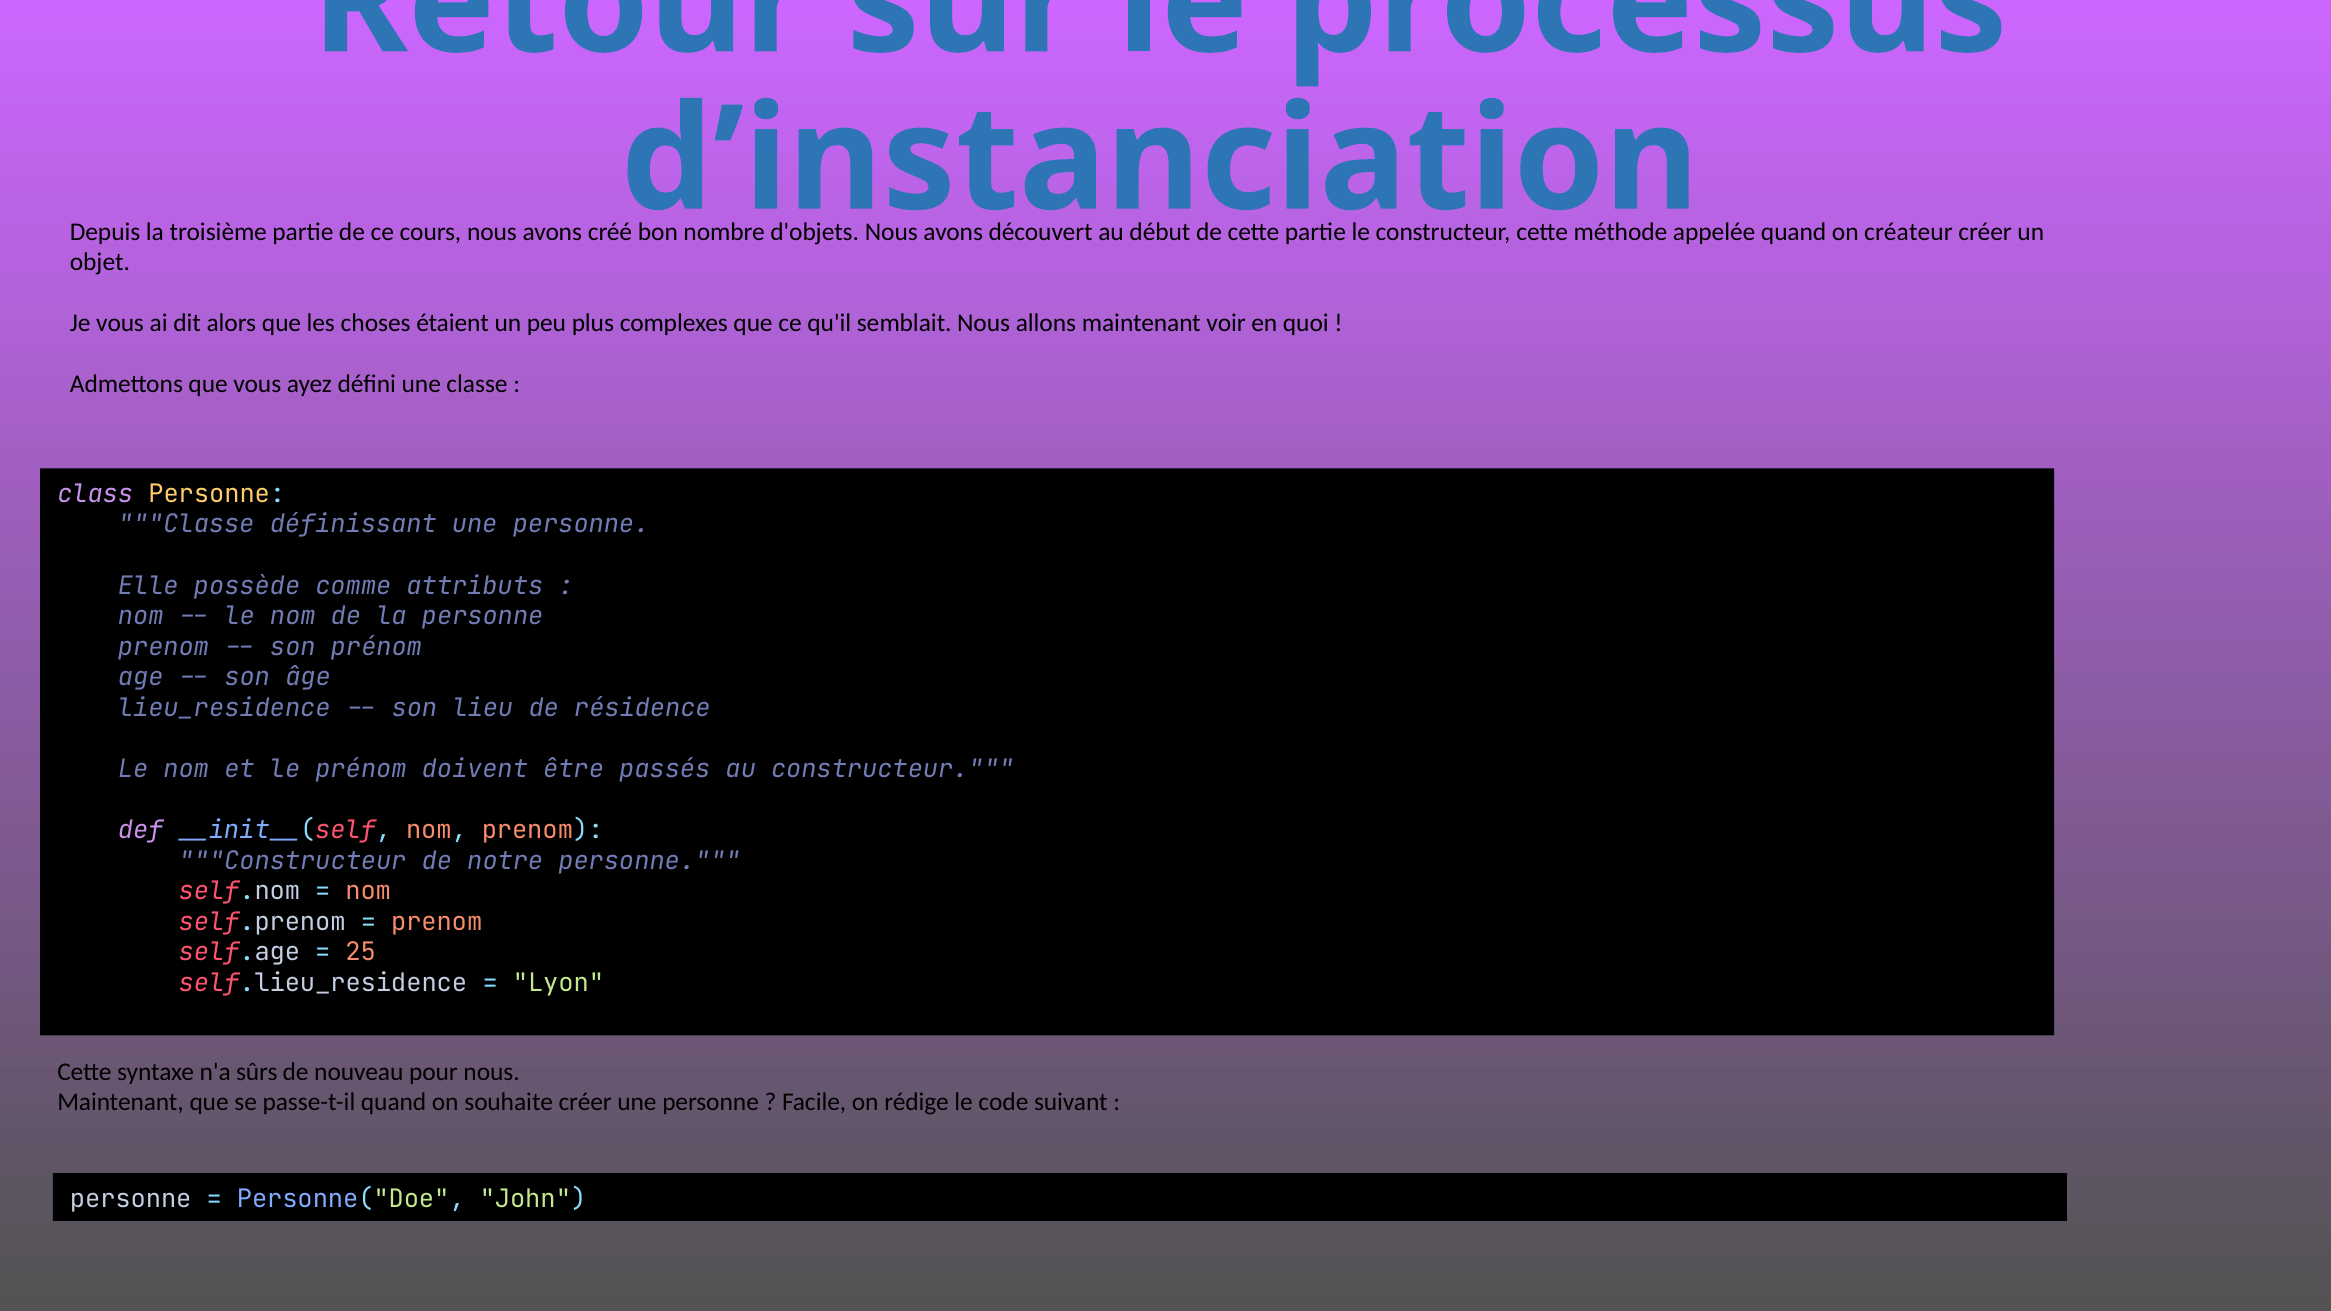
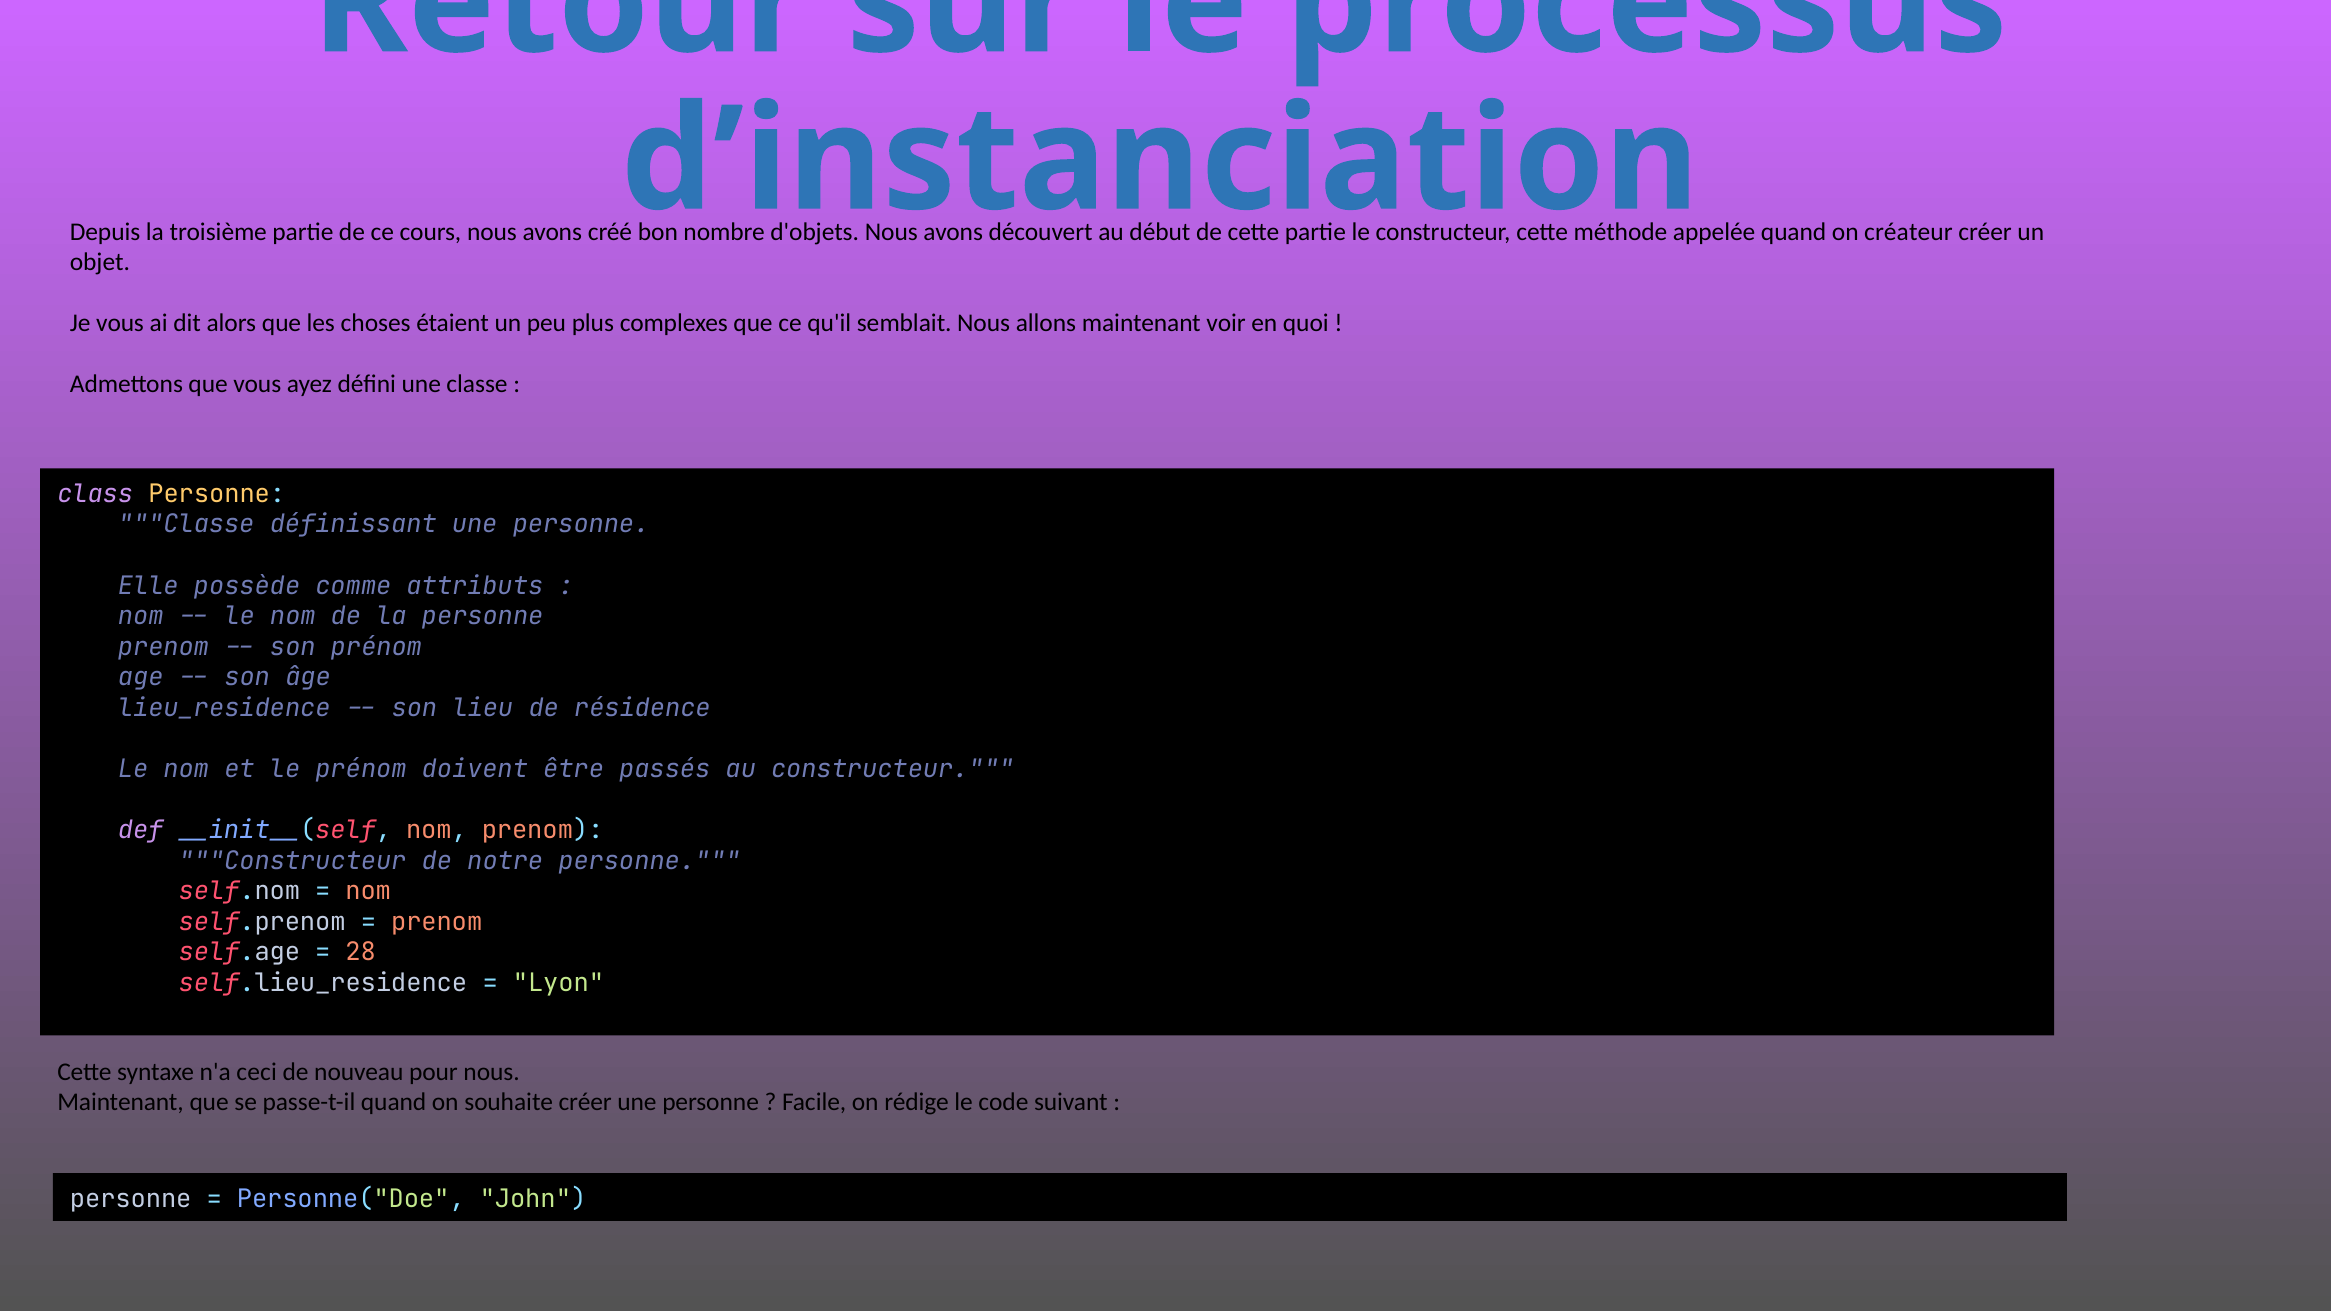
25: 25 -> 28 (361, 952)
sûrs: sûrs -> ceci (257, 1072)
